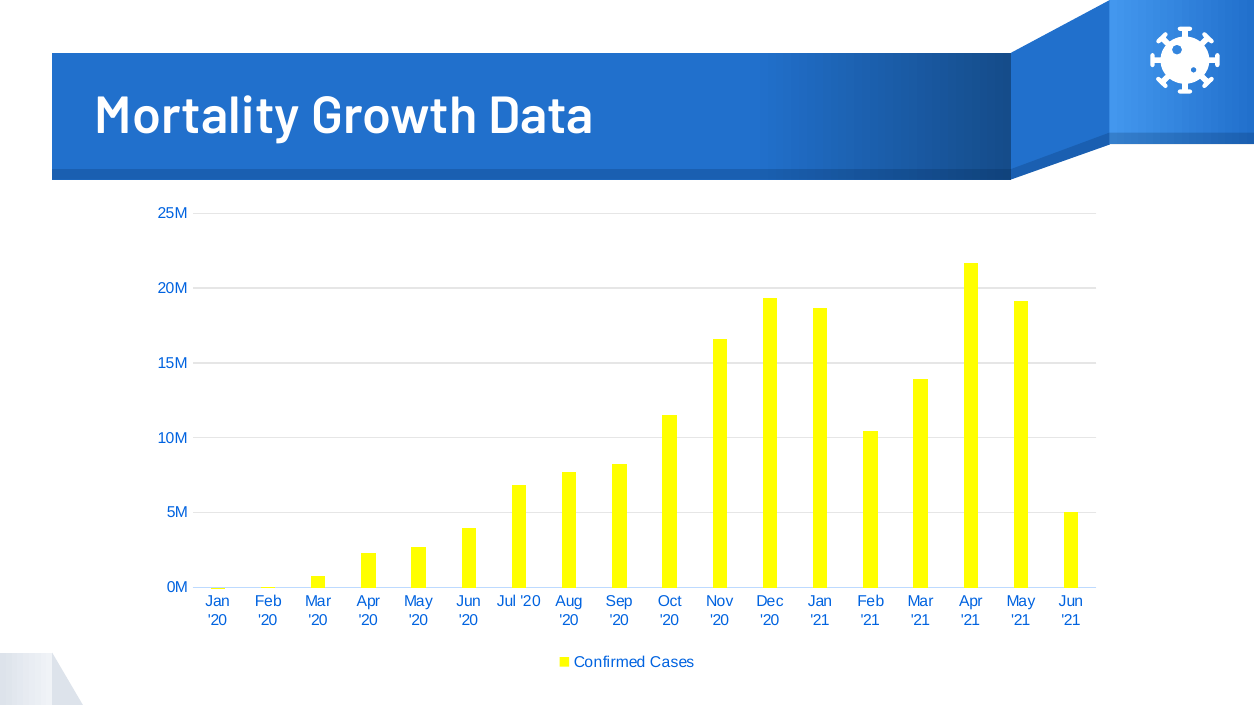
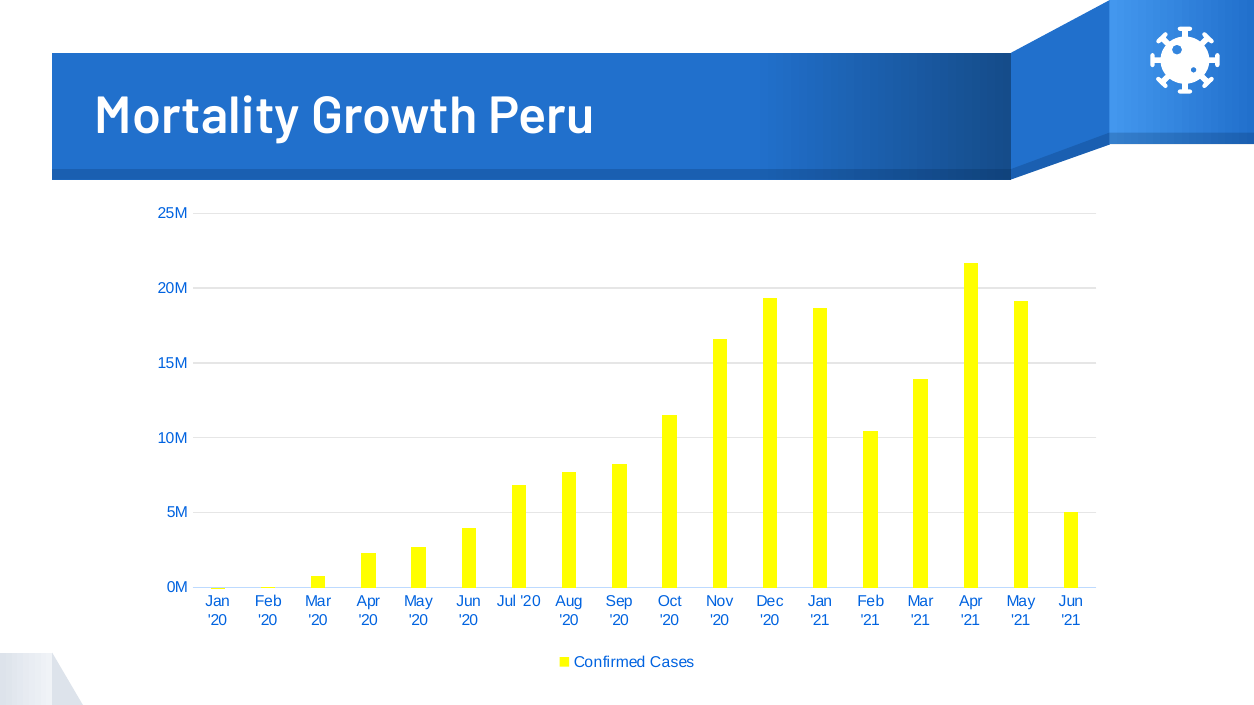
Data: Data -> Peru (541, 116)
